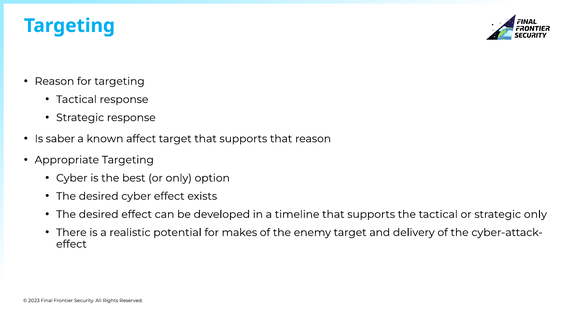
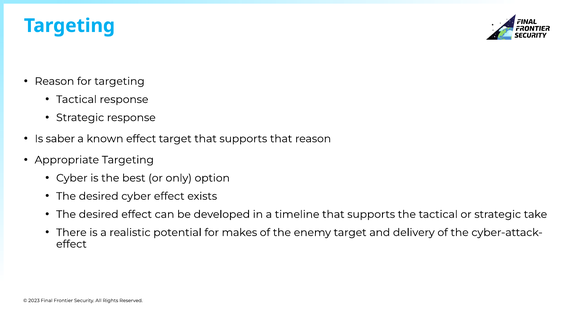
known affect: affect -> effect (141, 139)
strategic only: only -> take (535, 214)
